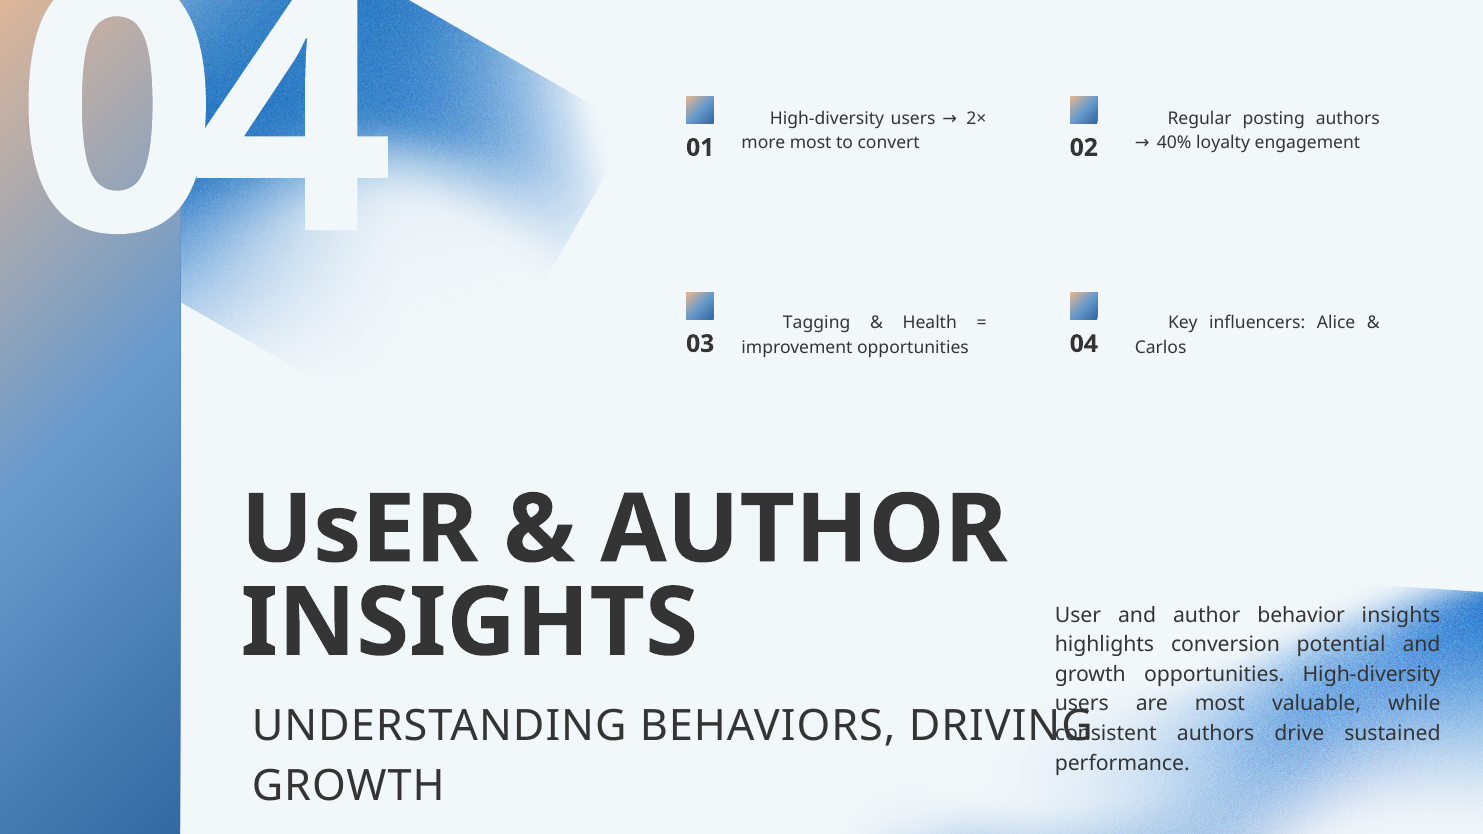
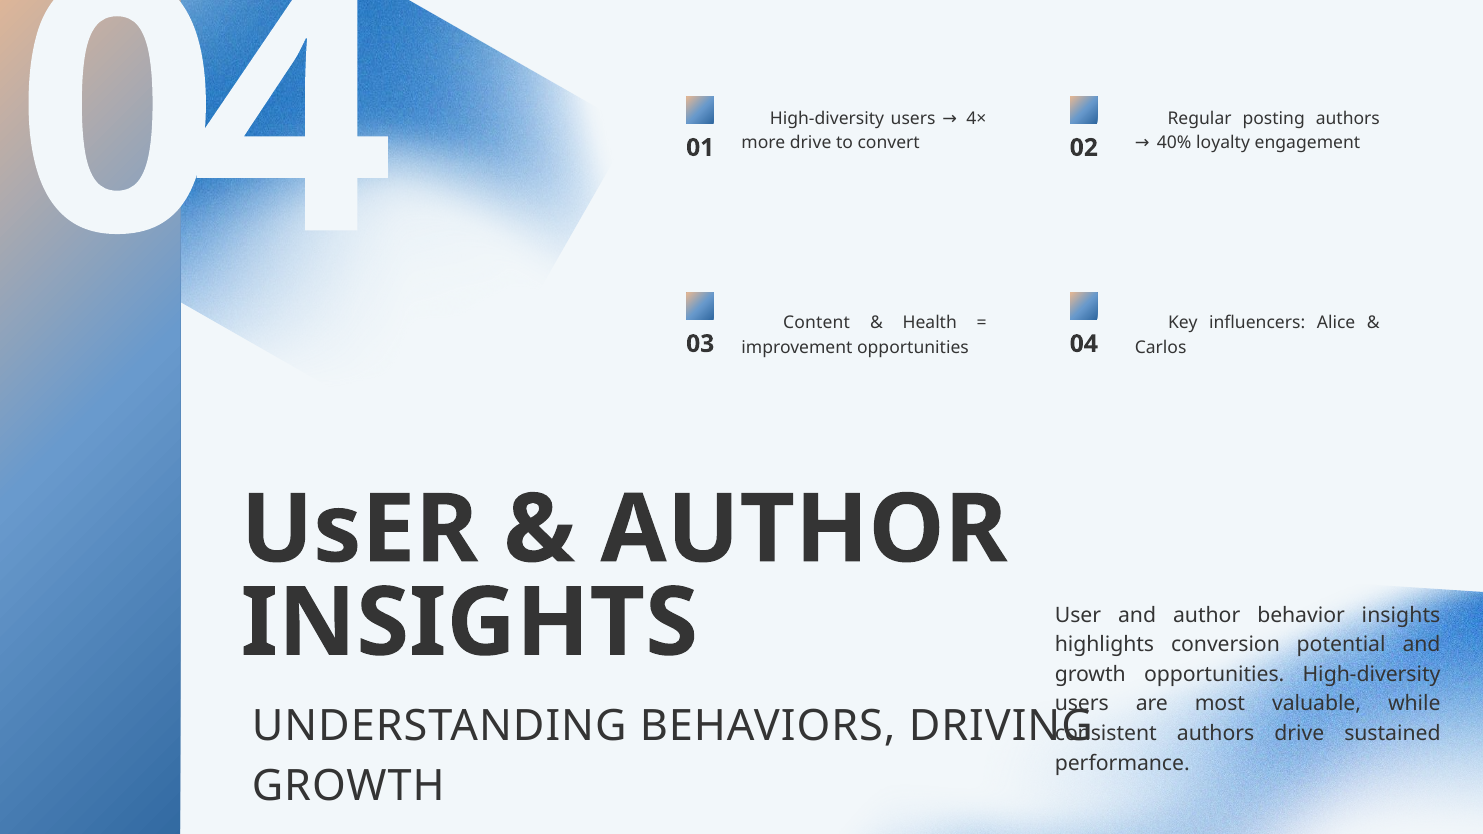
2×: 2× -> 4× (976, 119)
more most: most -> drive (811, 143)
Tagging: Tagging -> Content (817, 323)
